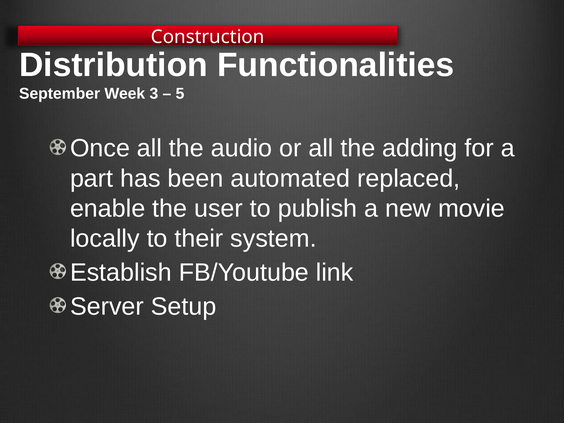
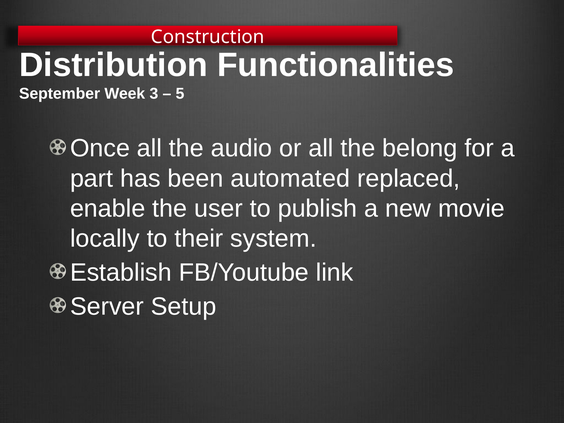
adding: adding -> belong (420, 148)
